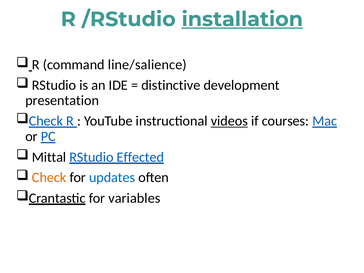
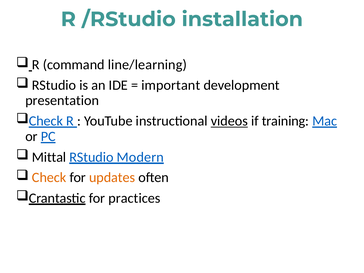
installation underline: present -> none (242, 19)
line/salience: line/salience -> line/learning (147, 65)
distinctive: distinctive -> important (171, 85)
courses: courses -> training (285, 121)
Effected: Effected -> Modern (140, 157)
updates colour: blue -> orange (112, 178)
variables: variables -> practices (134, 198)
